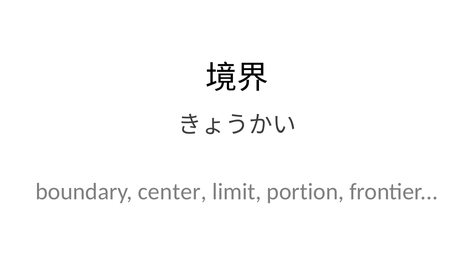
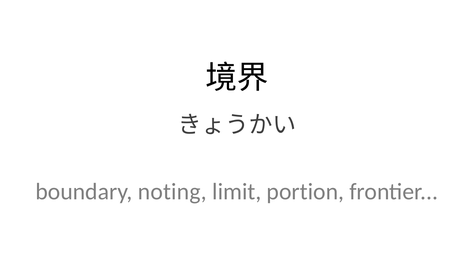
center: center -> noting (172, 191)
